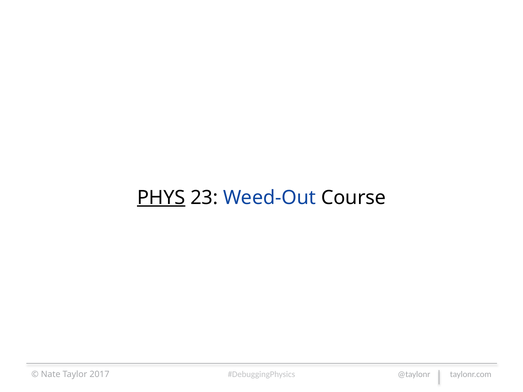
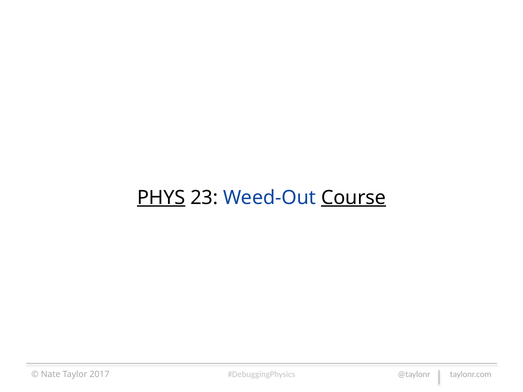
Course underline: none -> present (354, 198)
